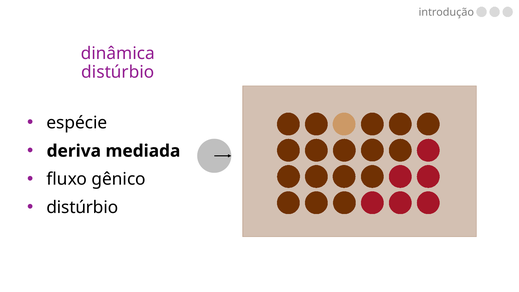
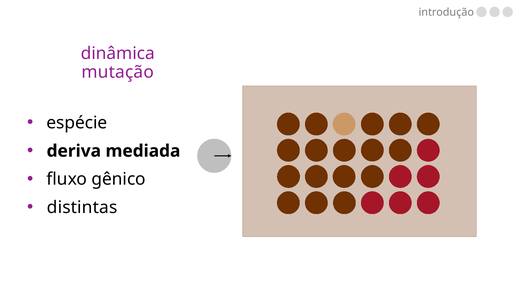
distúrbio: distúrbio -> mutação (118, 72)
distúrbio: distúrbio -> distintas (82, 207)
